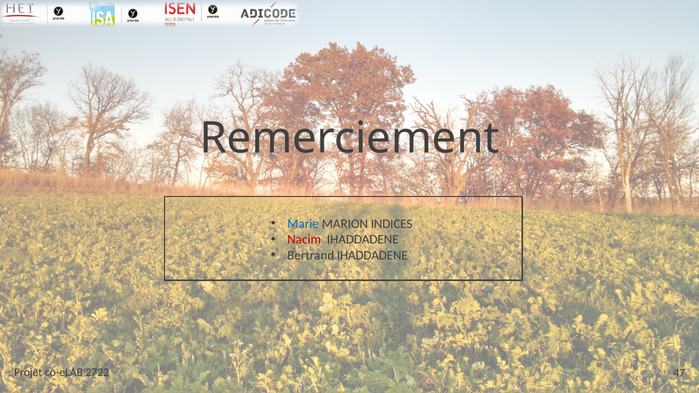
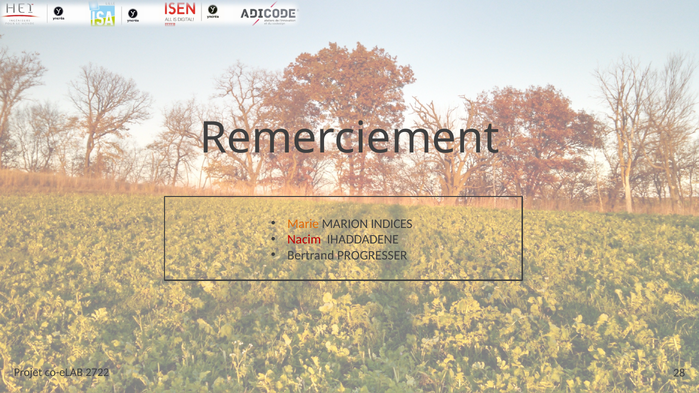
Marie colour: blue -> orange (303, 224)
Bertrand IHADDADENE: IHADDADENE -> PROGRESSER (372, 255)
47: 47 -> 28 (679, 373)
